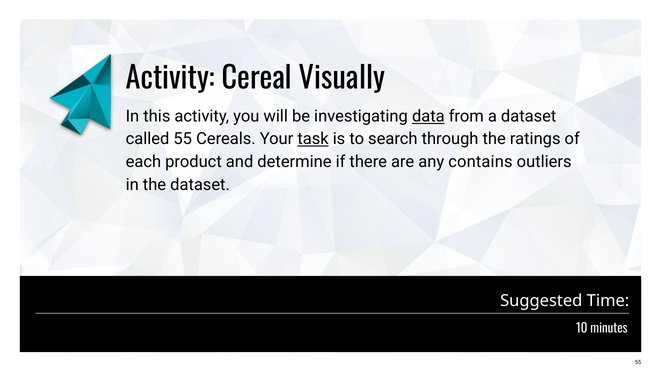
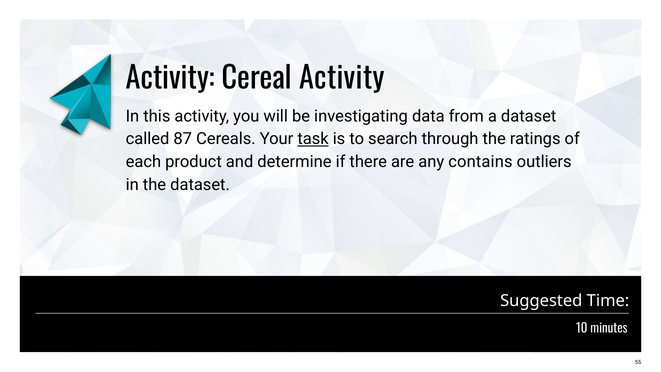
Cereal Visually: Visually -> Activity (342, 79)
data underline: present -> none (428, 116)
called 55: 55 -> 87 (183, 139)
